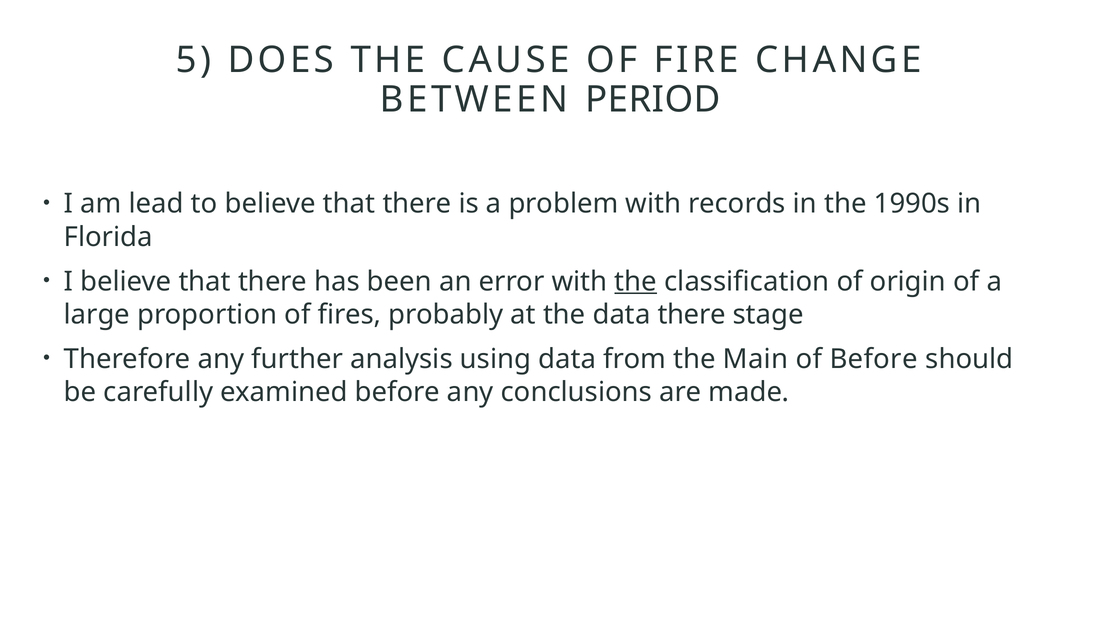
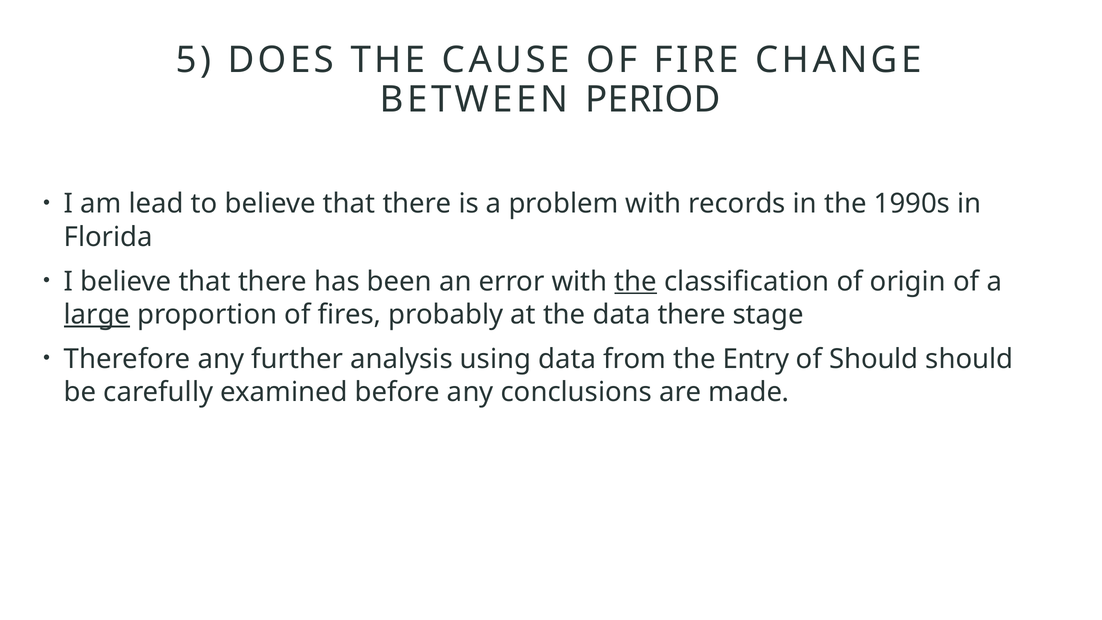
large underline: none -> present (97, 315)
Main: Main -> Entry (756, 359)
of Before: Before -> Should (874, 359)
